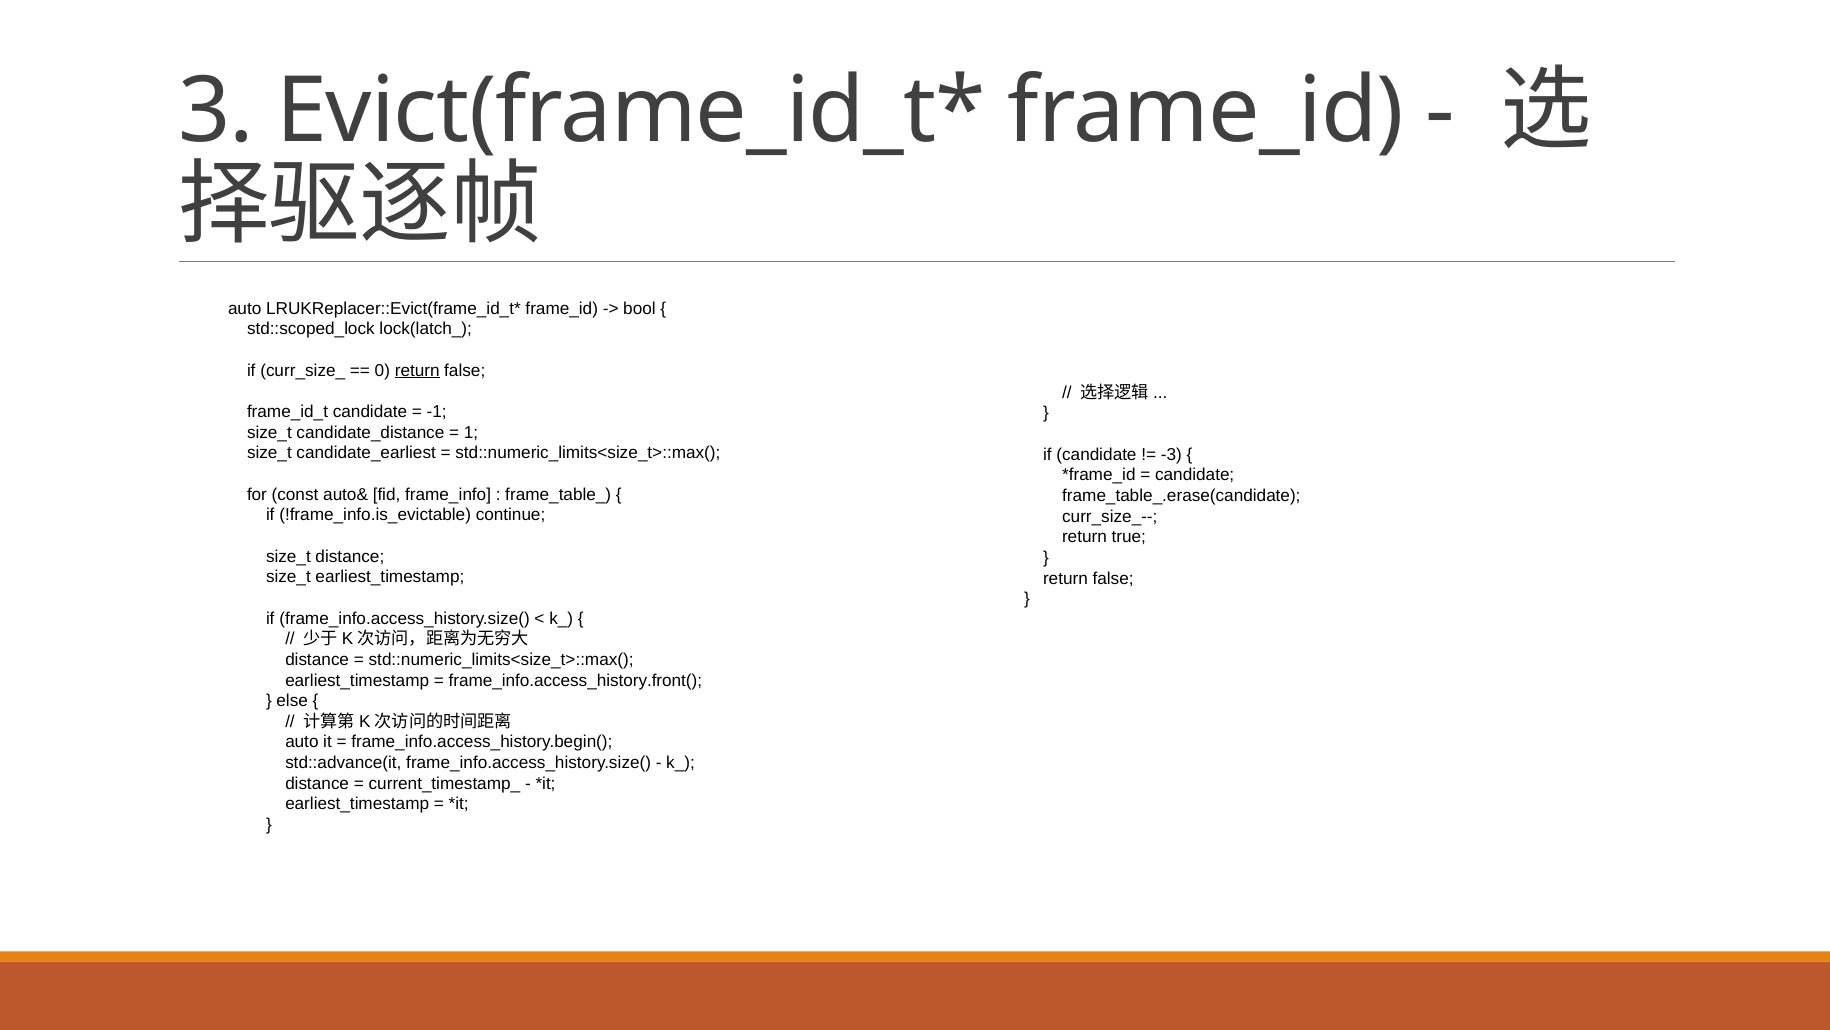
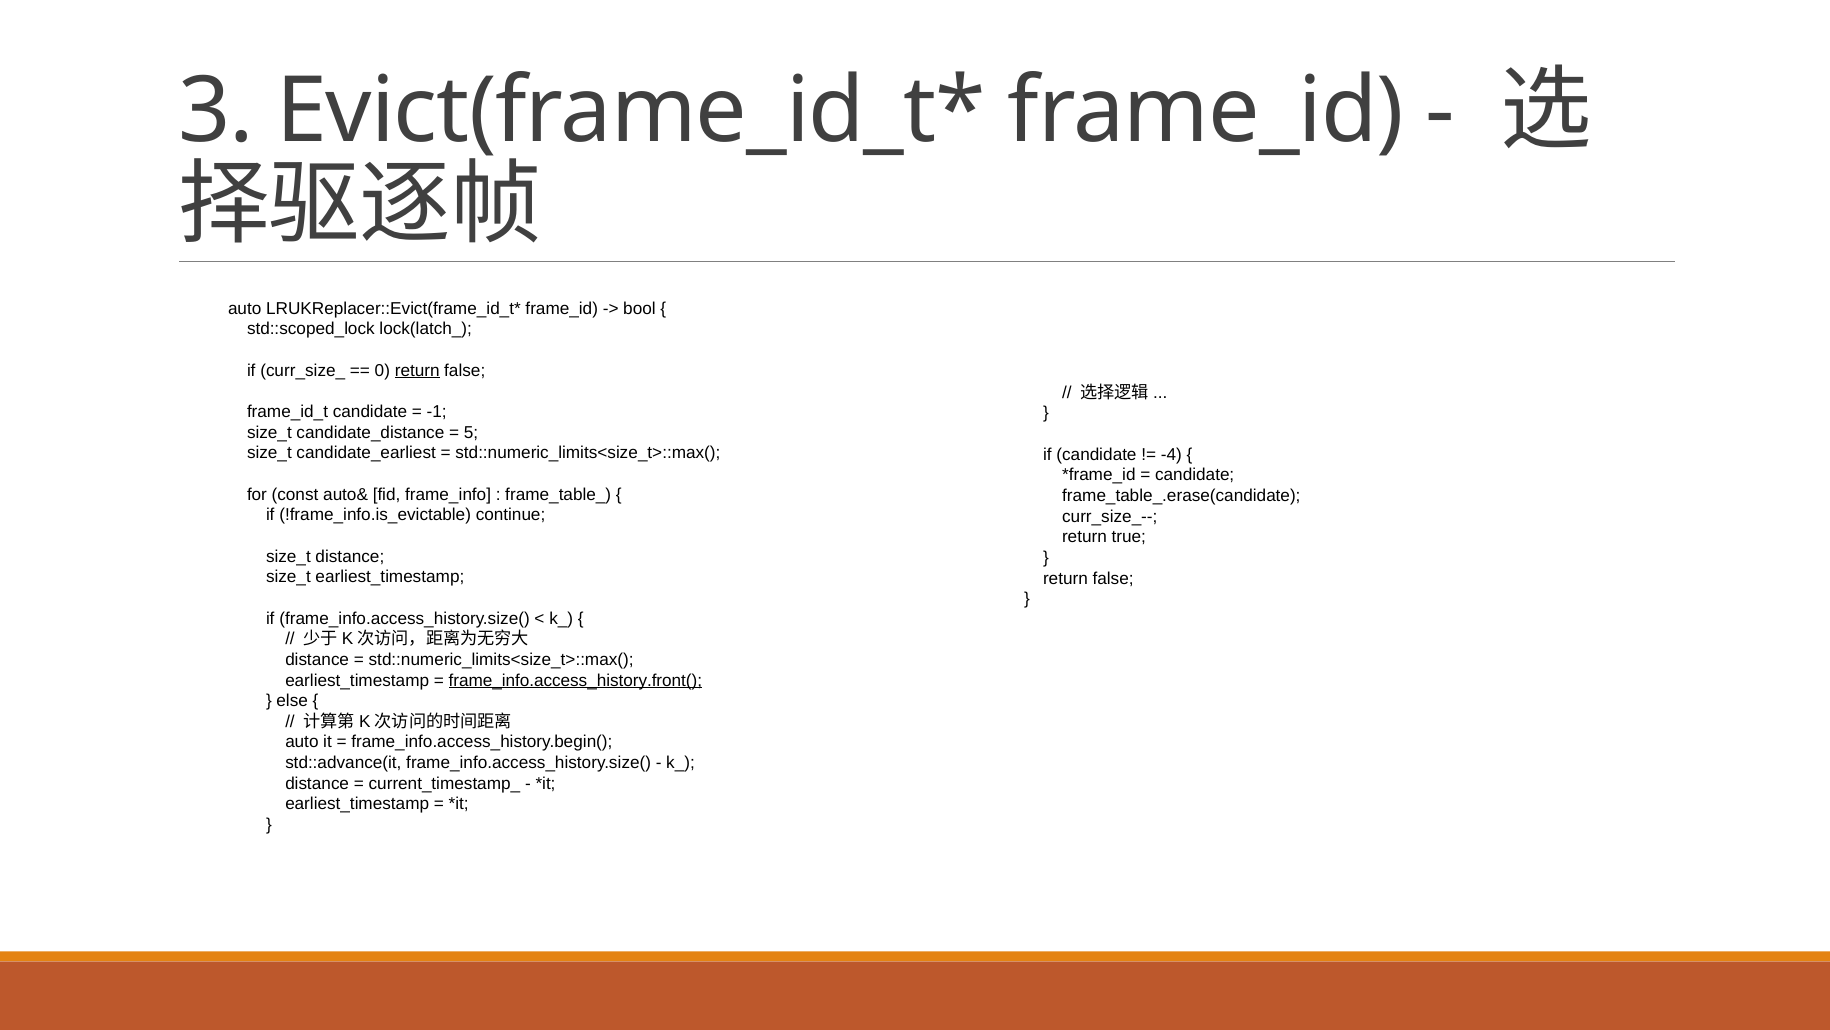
1: 1 -> 5 (471, 432)
-3: -3 -> -4 (1171, 454)
frame_info.access_history.front( underline: none -> present (575, 680)
